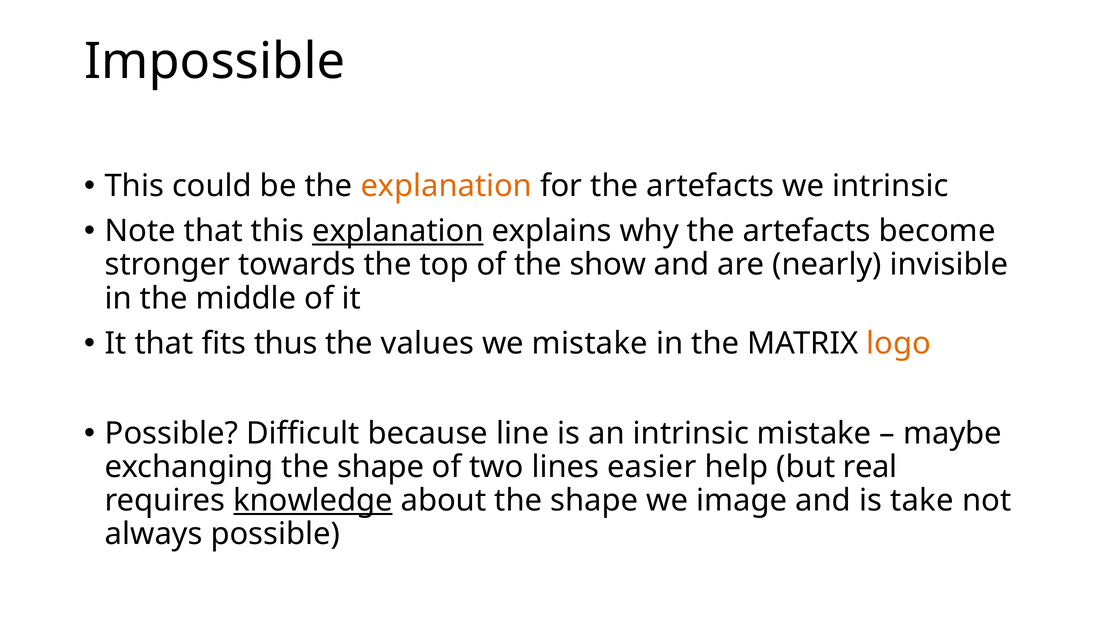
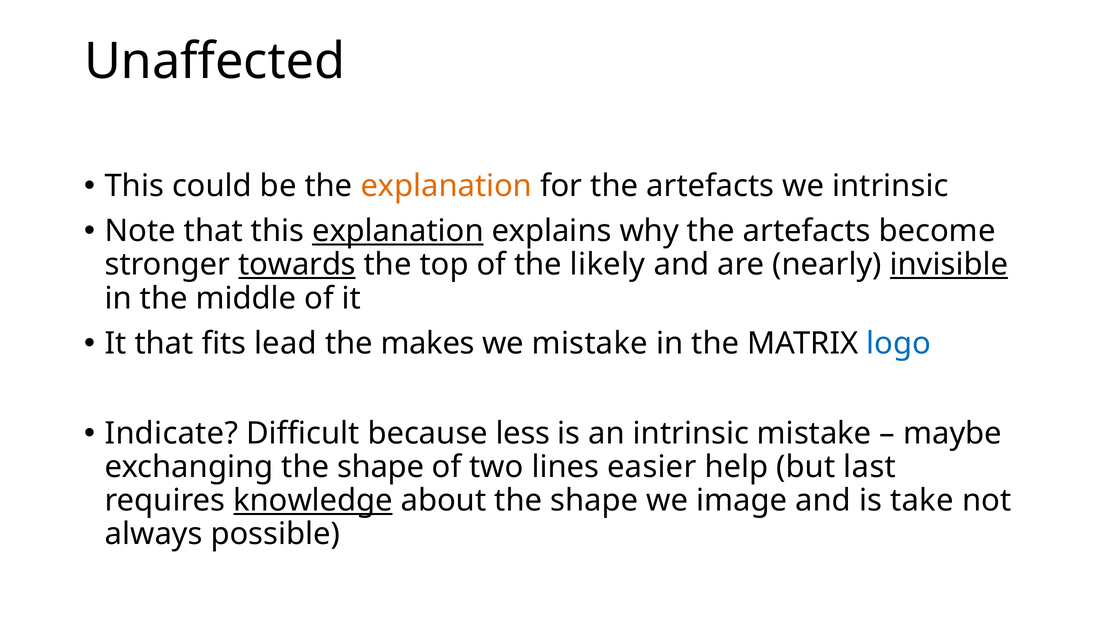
Impossible: Impossible -> Unaffected (215, 61)
towards underline: none -> present (297, 264)
show: show -> likely (608, 264)
invisible underline: none -> present (949, 264)
thus: thus -> lead (286, 343)
values: values -> makes (428, 343)
logo colour: orange -> blue (899, 343)
Possible: Possible -> Indicate (171, 433)
line: line -> less (523, 433)
real: real -> last (870, 467)
